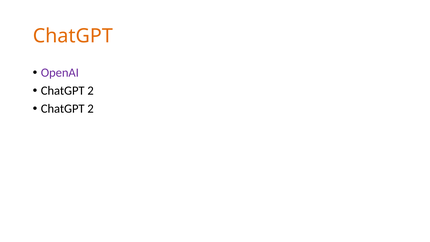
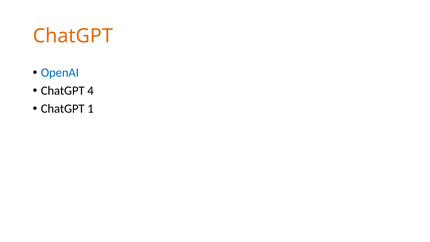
OpenAI colour: purple -> blue (60, 73)
2: 2 -> 4 (91, 91)
2: 2 -> 1 (91, 109)
